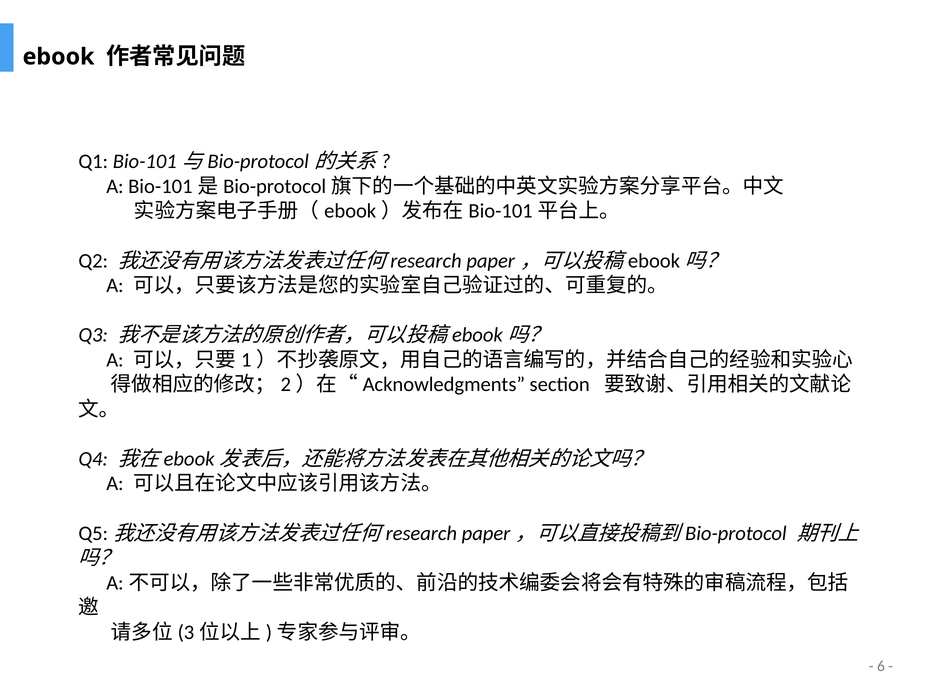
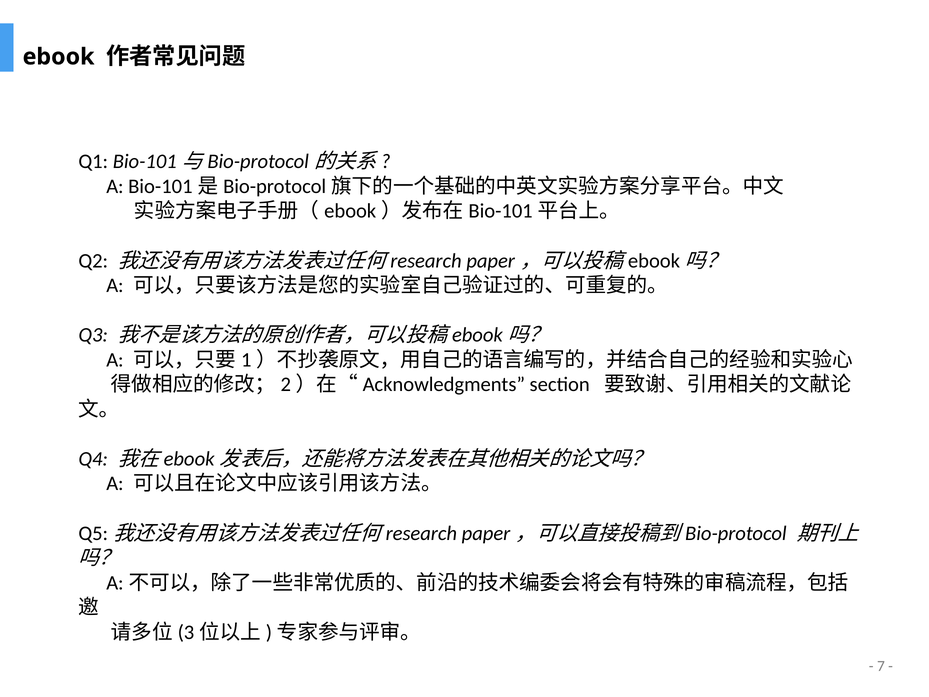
6: 6 -> 7 (881, 666)
